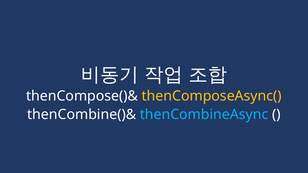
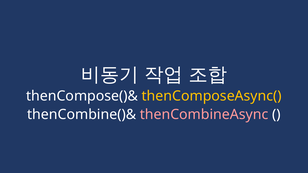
thenCombineAsync colour: light blue -> pink (204, 115)
